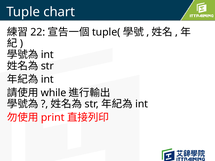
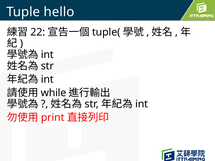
chart: chart -> hello (59, 12)
